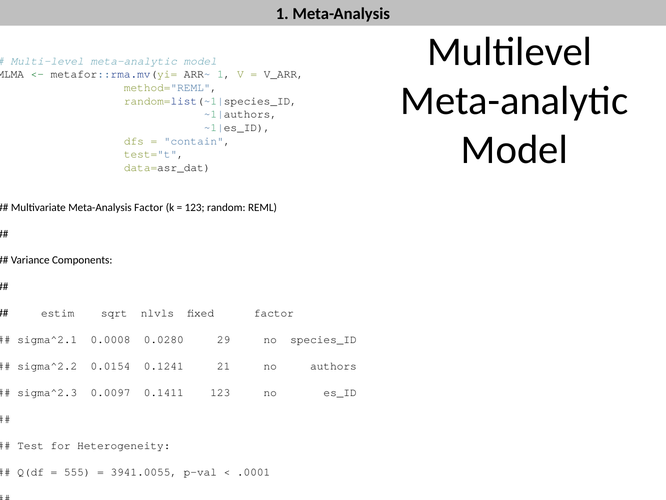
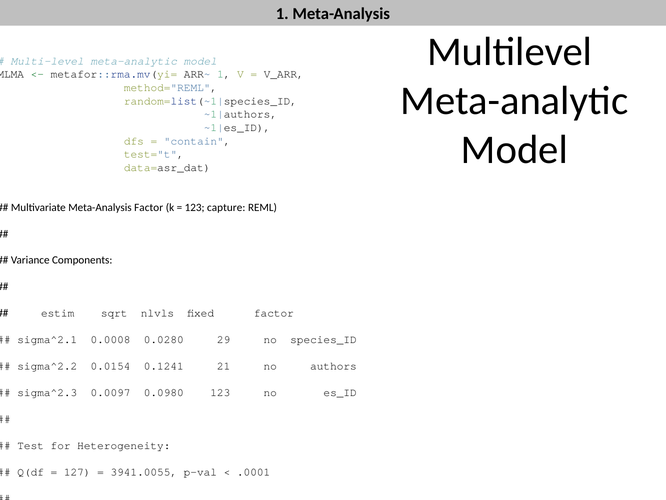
random: random -> capture (226, 207)
0.1411: 0.1411 -> 0.0980 (164, 392)
555: 555 -> 127 (77, 472)
